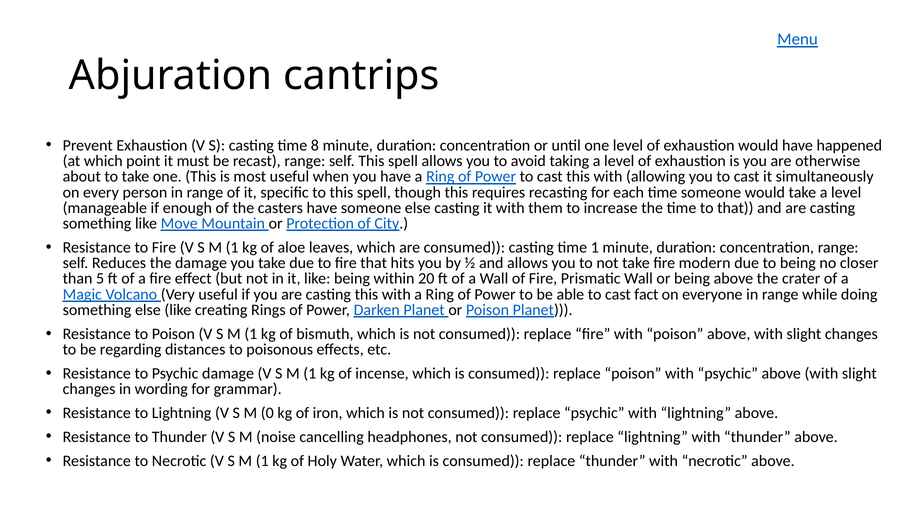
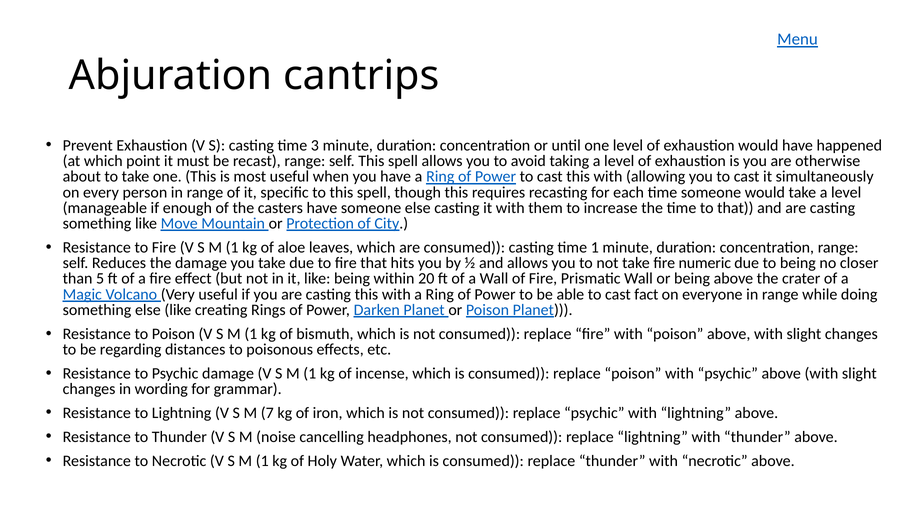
8: 8 -> 3 (315, 146)
modern: modern -> numeric (705, 263)
0: 0 -> 7 (267, 413)
